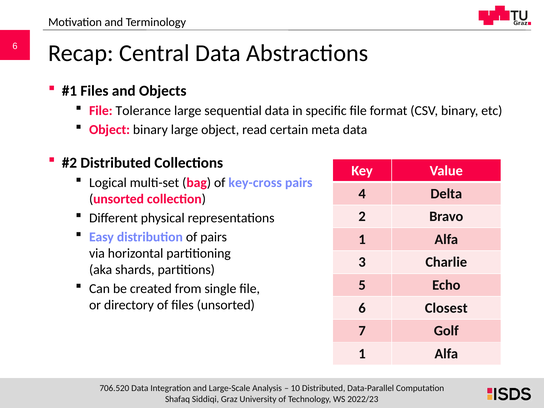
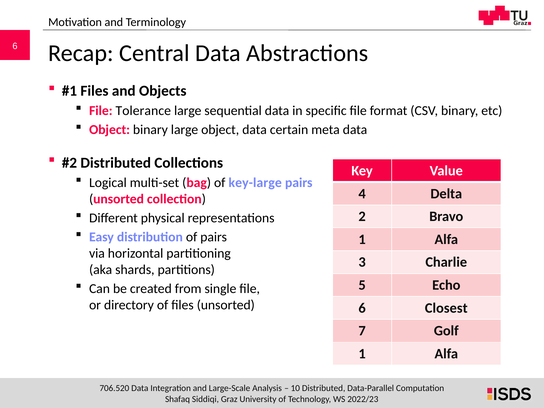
object read: read -> data (255, 130)
key-cross: key-cross -> key-large (255, 183)
